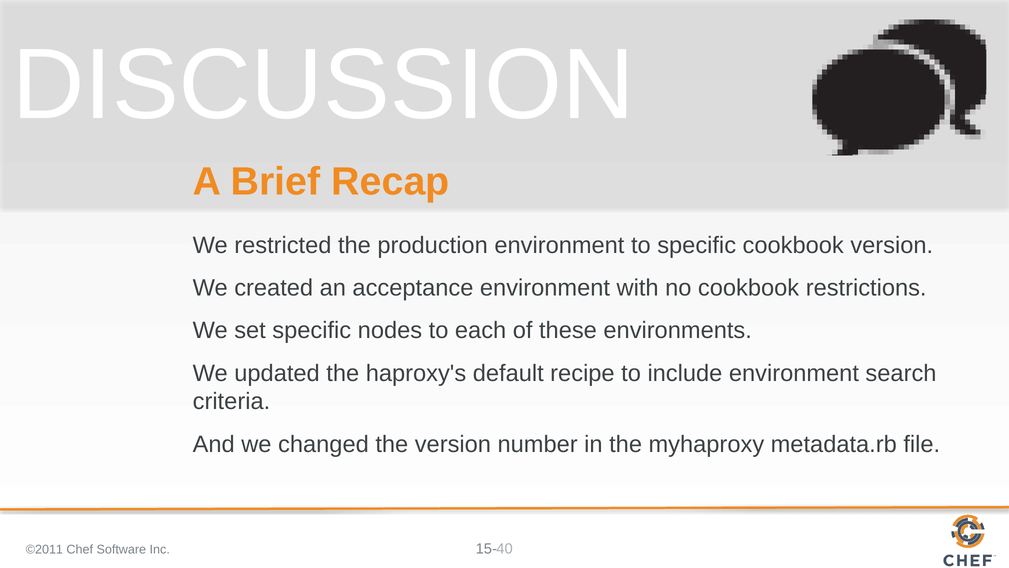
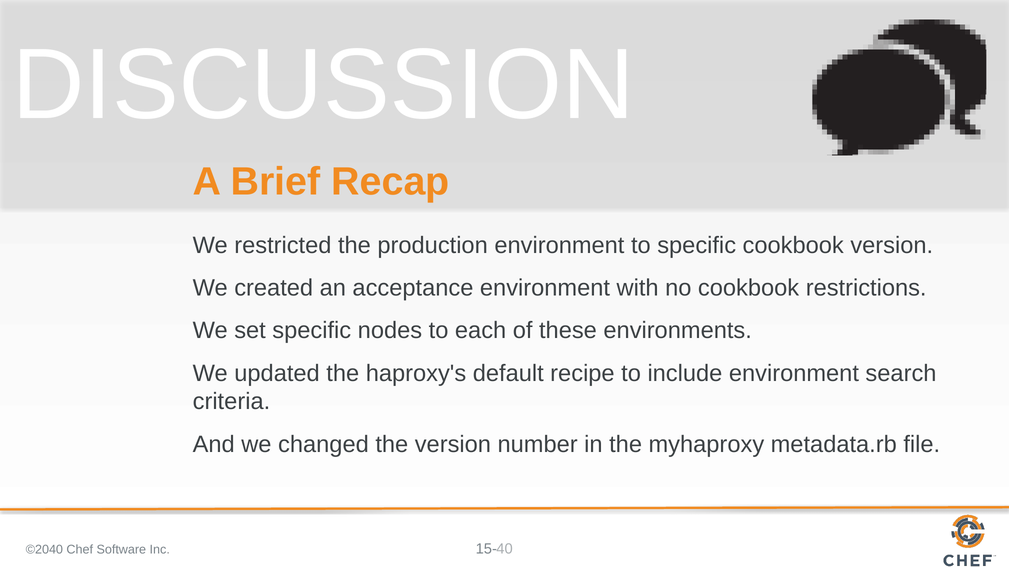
©2011: ©2011 -> ©2040 (44, 549)
